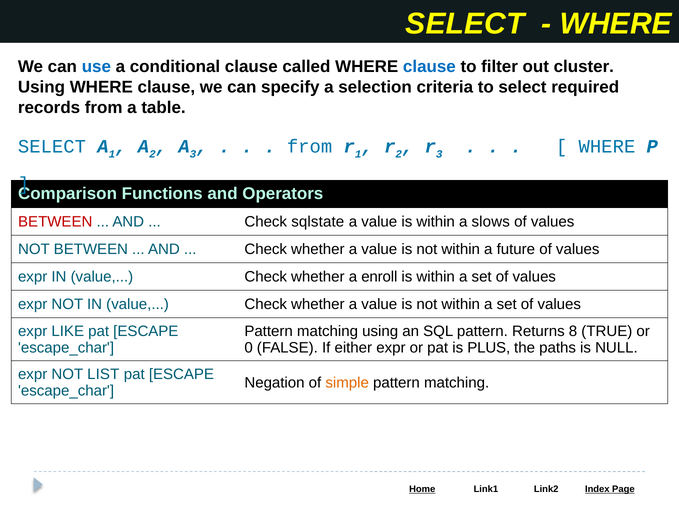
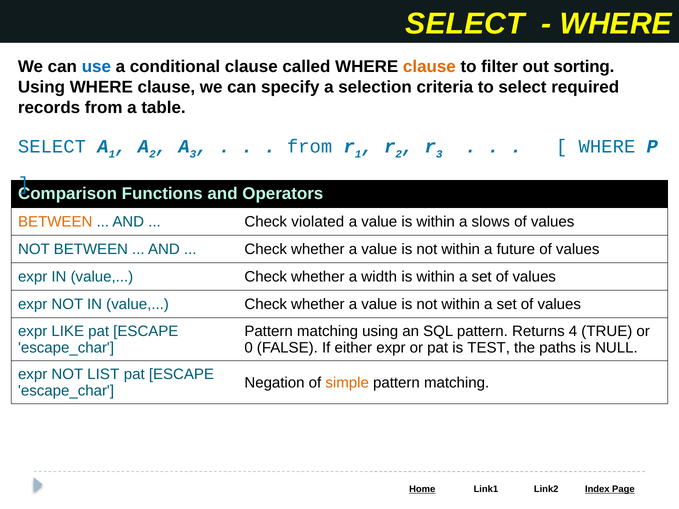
clause colour: blue -> orange (429, 67)
cluster: cluster -> sorting (584, 67)
BETWEEN colour: red -> orange (55, 222)
sqlstate: sqlstate -> violated (318, 222)
enroll: enroll -> width (379, 277)
8: 8 -> 4 (573, 331)
PLUS: PLUS -> TEST (489, 348)
